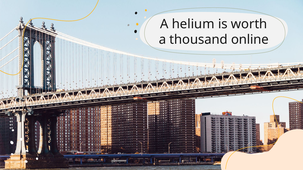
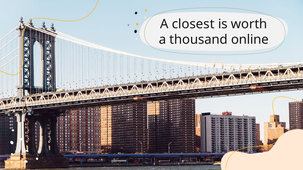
helium: helium -> closest (193, 24)
